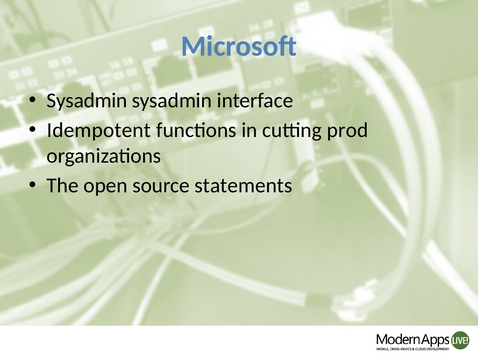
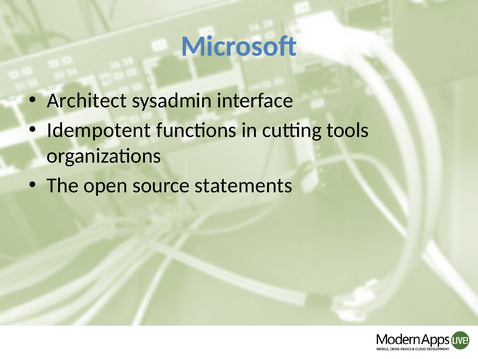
Sysadmin: Sysadmin -> Architect (87, 100)
prod: prod -> tools (348, 130)
